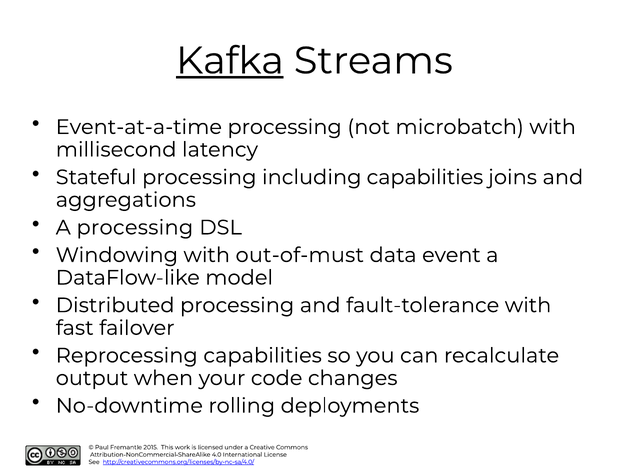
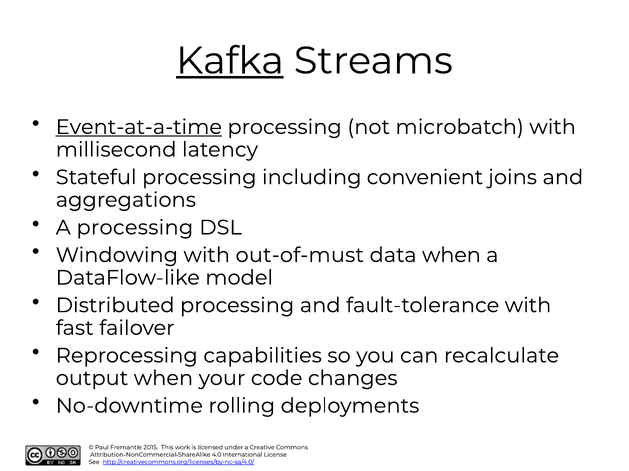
Event-at-a-time underline: none -> present (139, 127)
including capabilities: capabilities -> convenient (425, 178)
data event: event -> when (451, 256)
